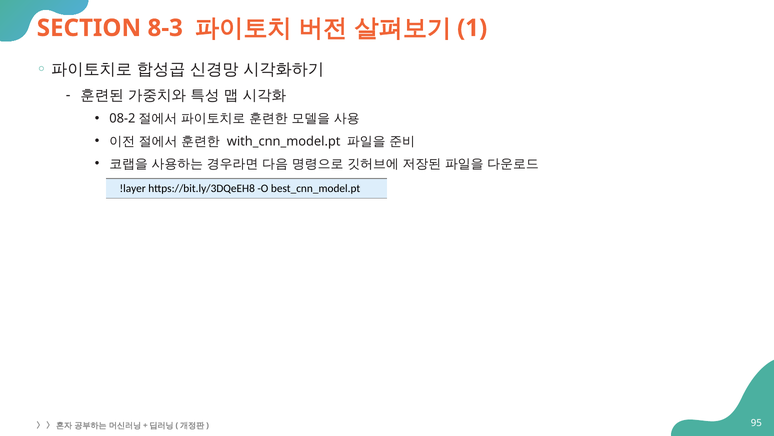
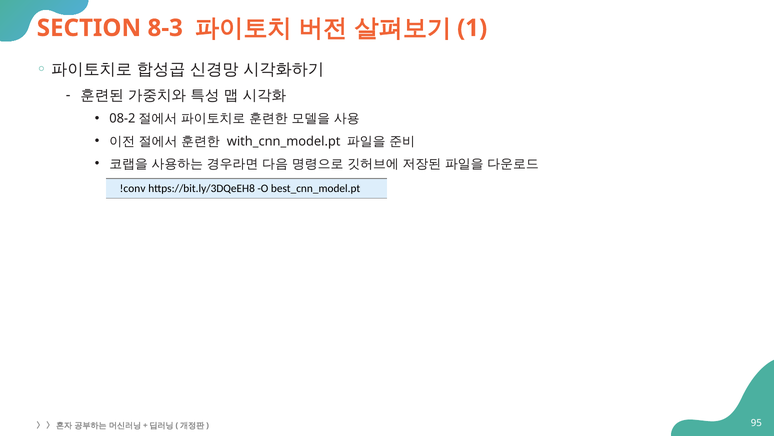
!layer: !layer -> !conv (133, 188)
